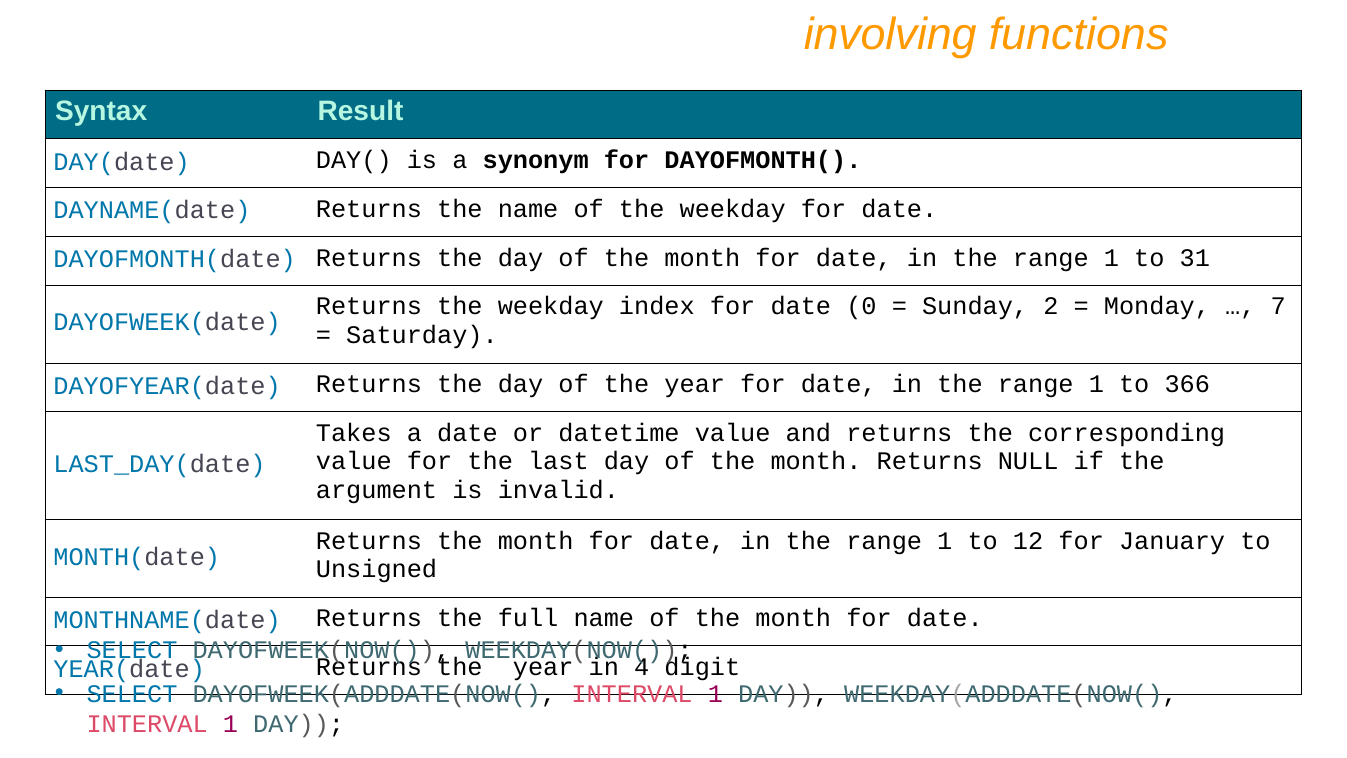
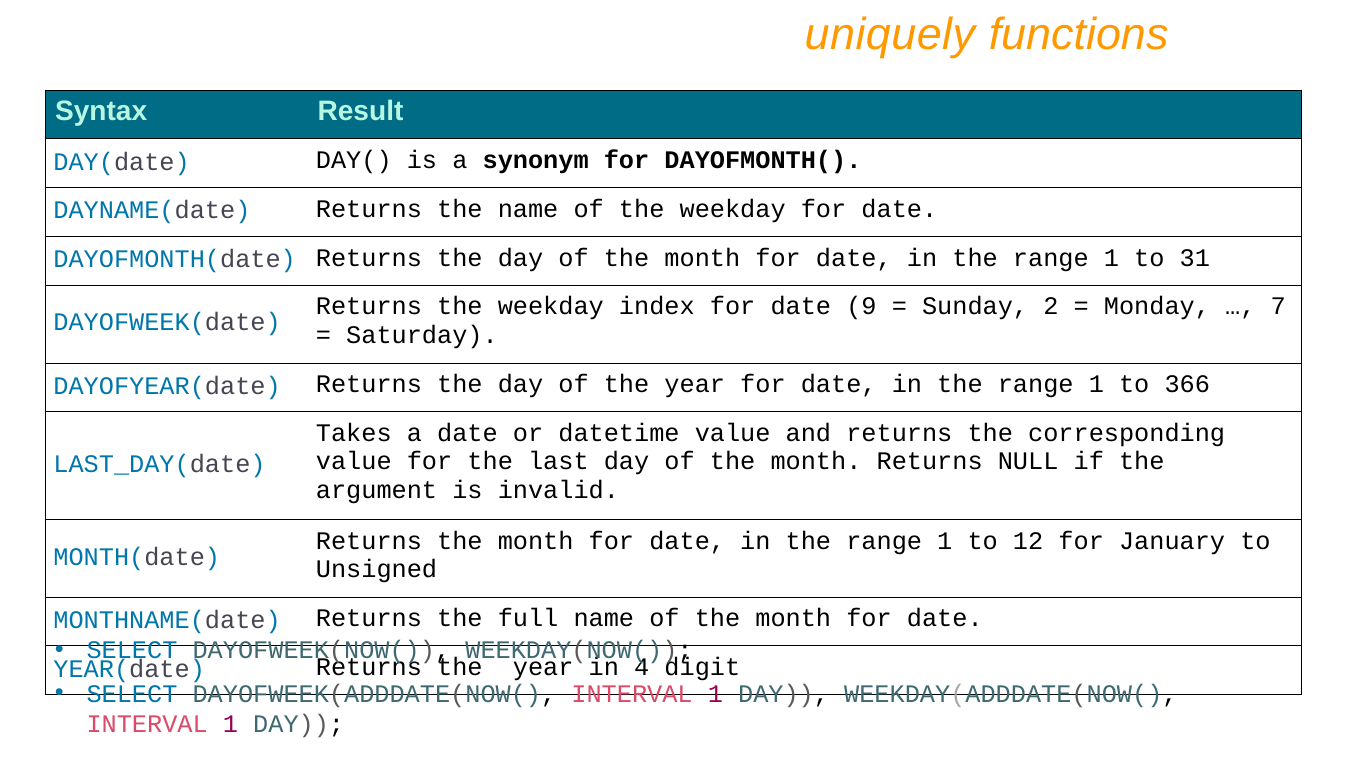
involving: involving -> uniquely (890, 35)
0: 0 -> 9 (861, 306)
